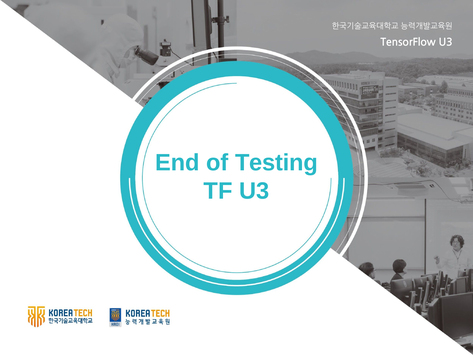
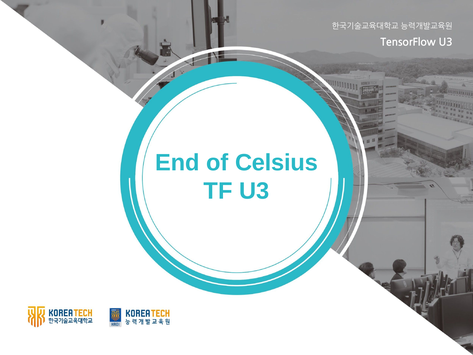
Testing: Testing -> Celsius (276, 162)
